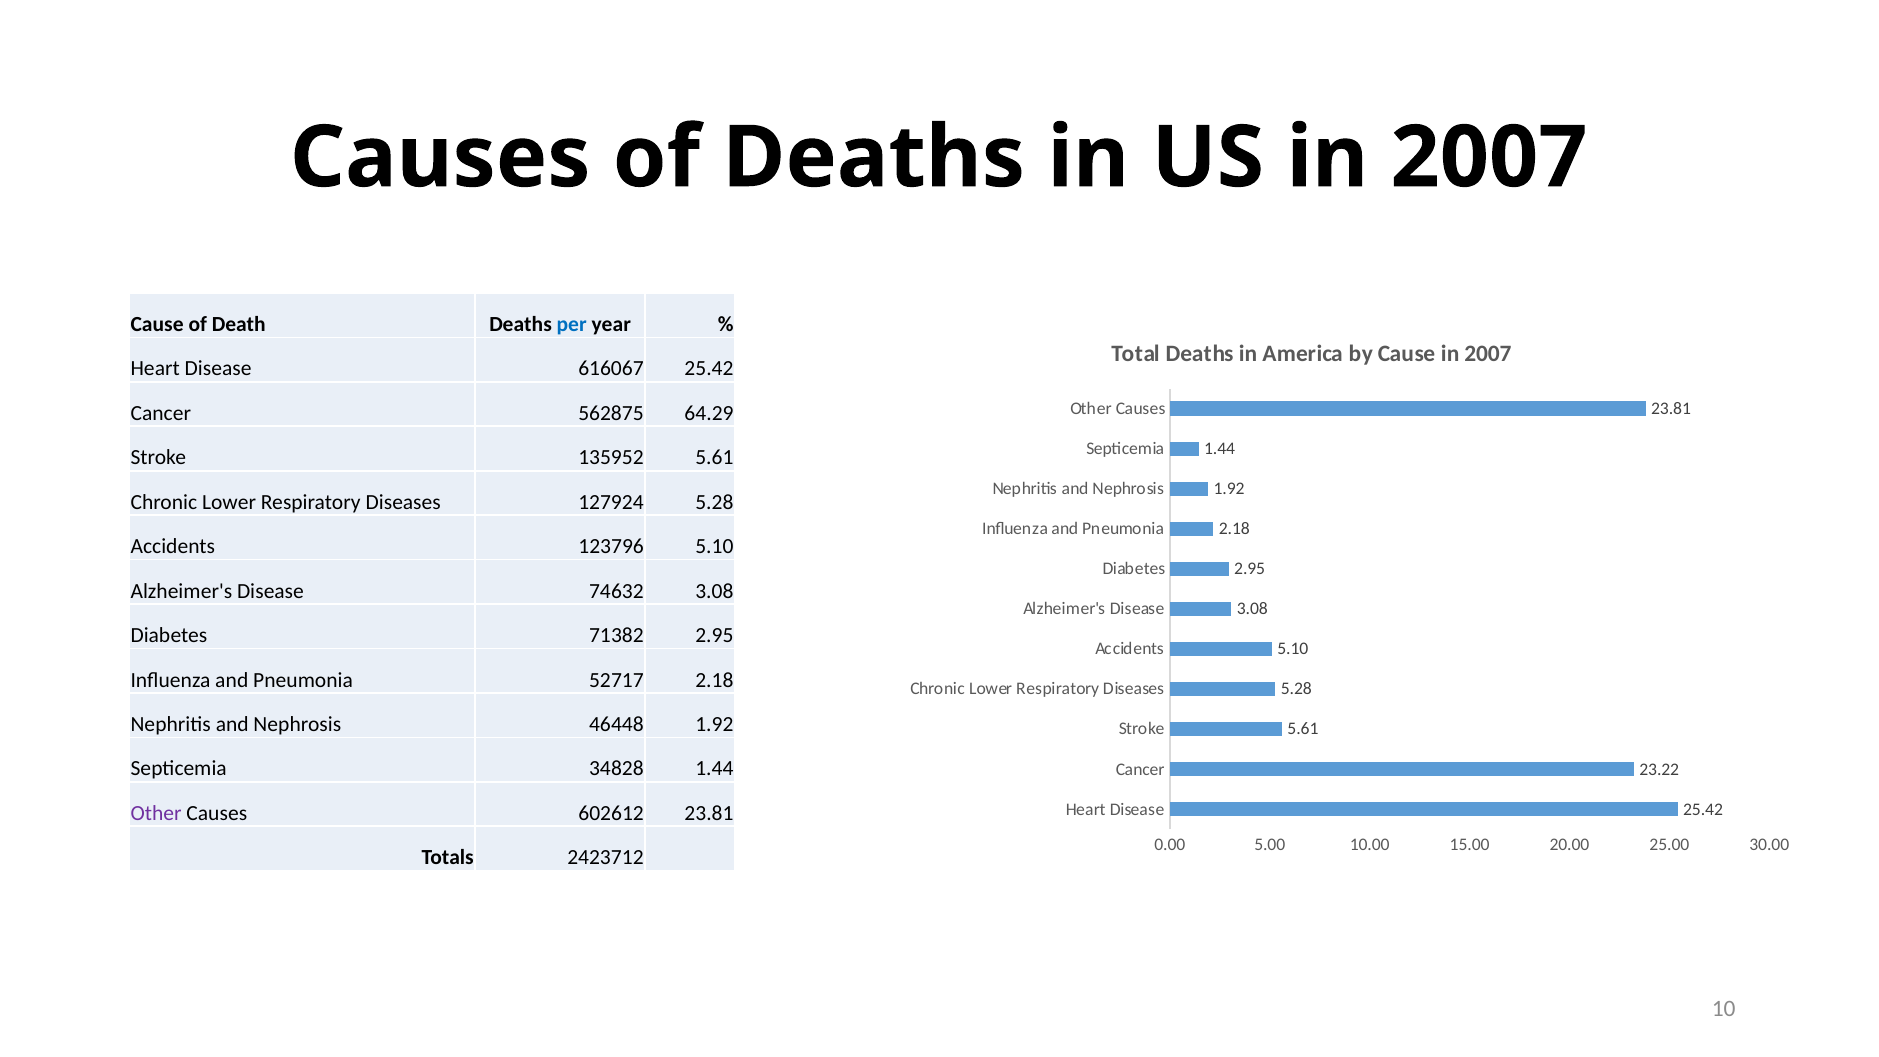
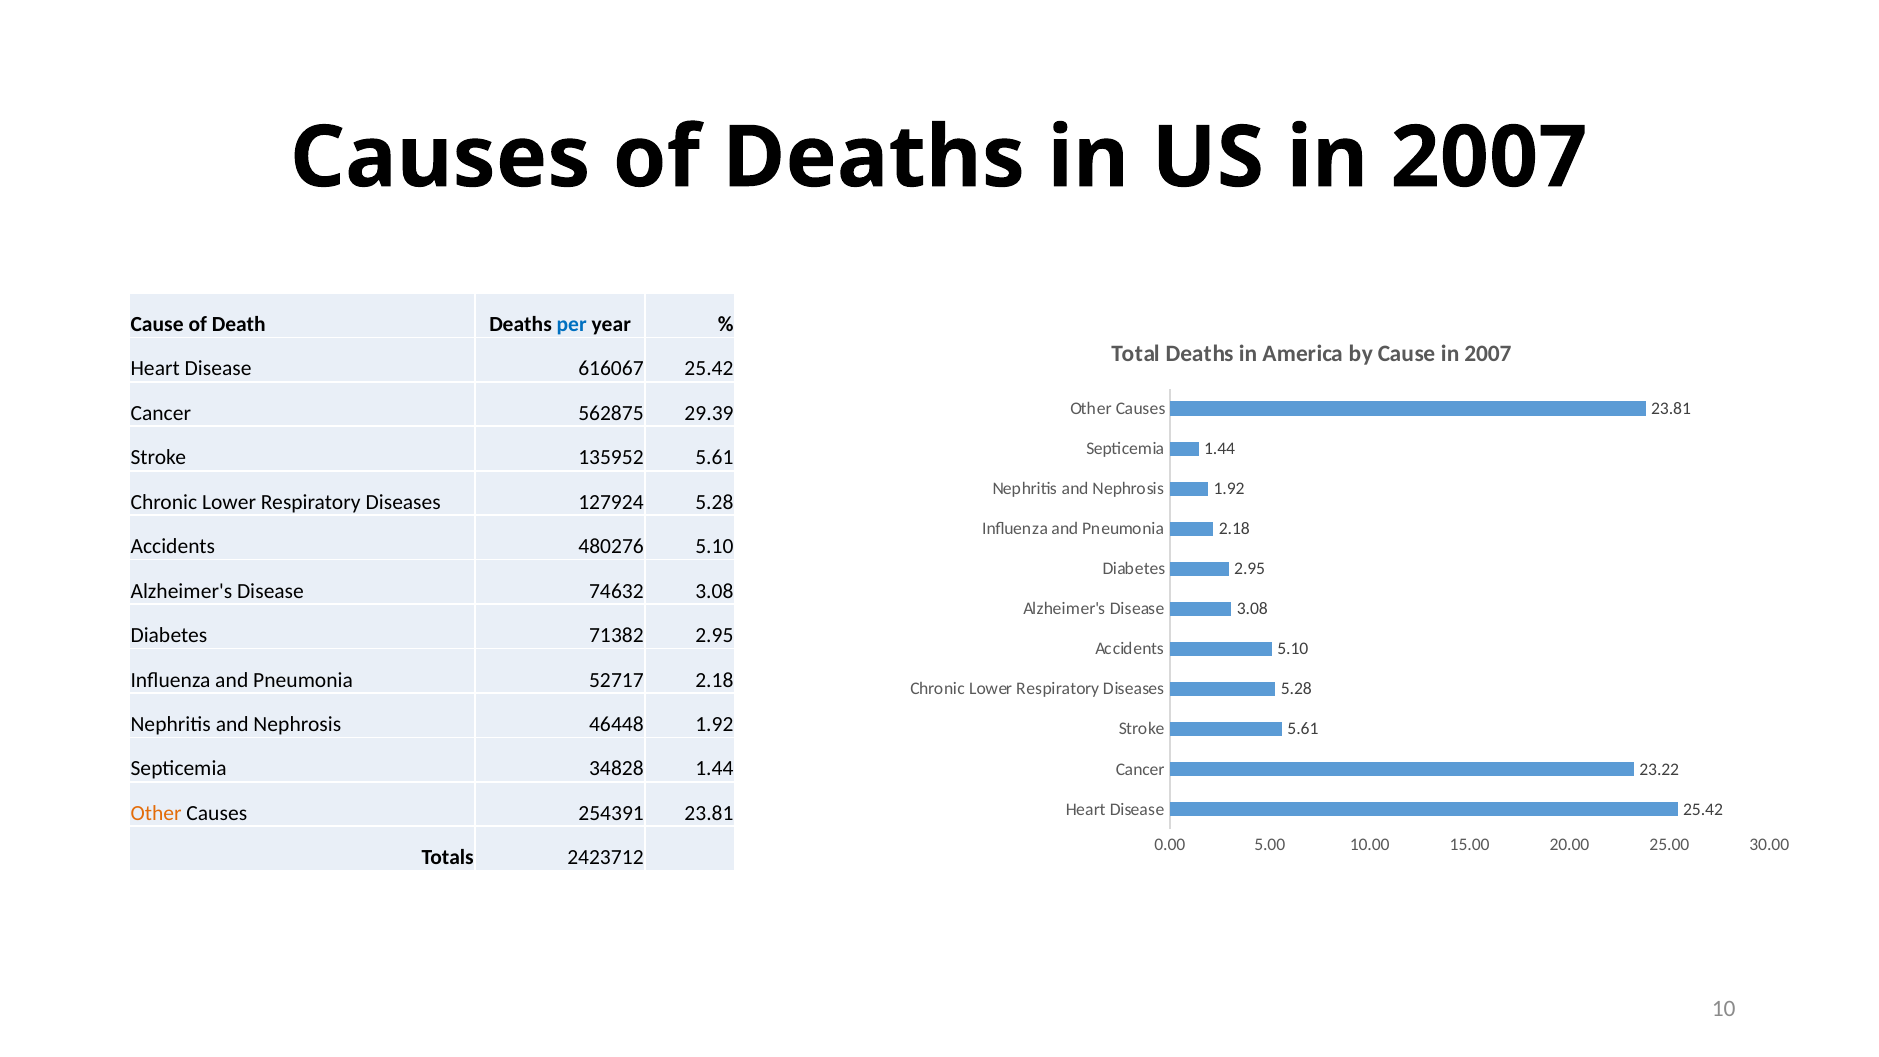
64.29: 64.29 -> 29.39 (709, 413)
123796: 123796 -> 480276 (611, 547)
Other colour: purple -> orange (156, 813)
602612: 602612 -> 254391 (611, 813)
